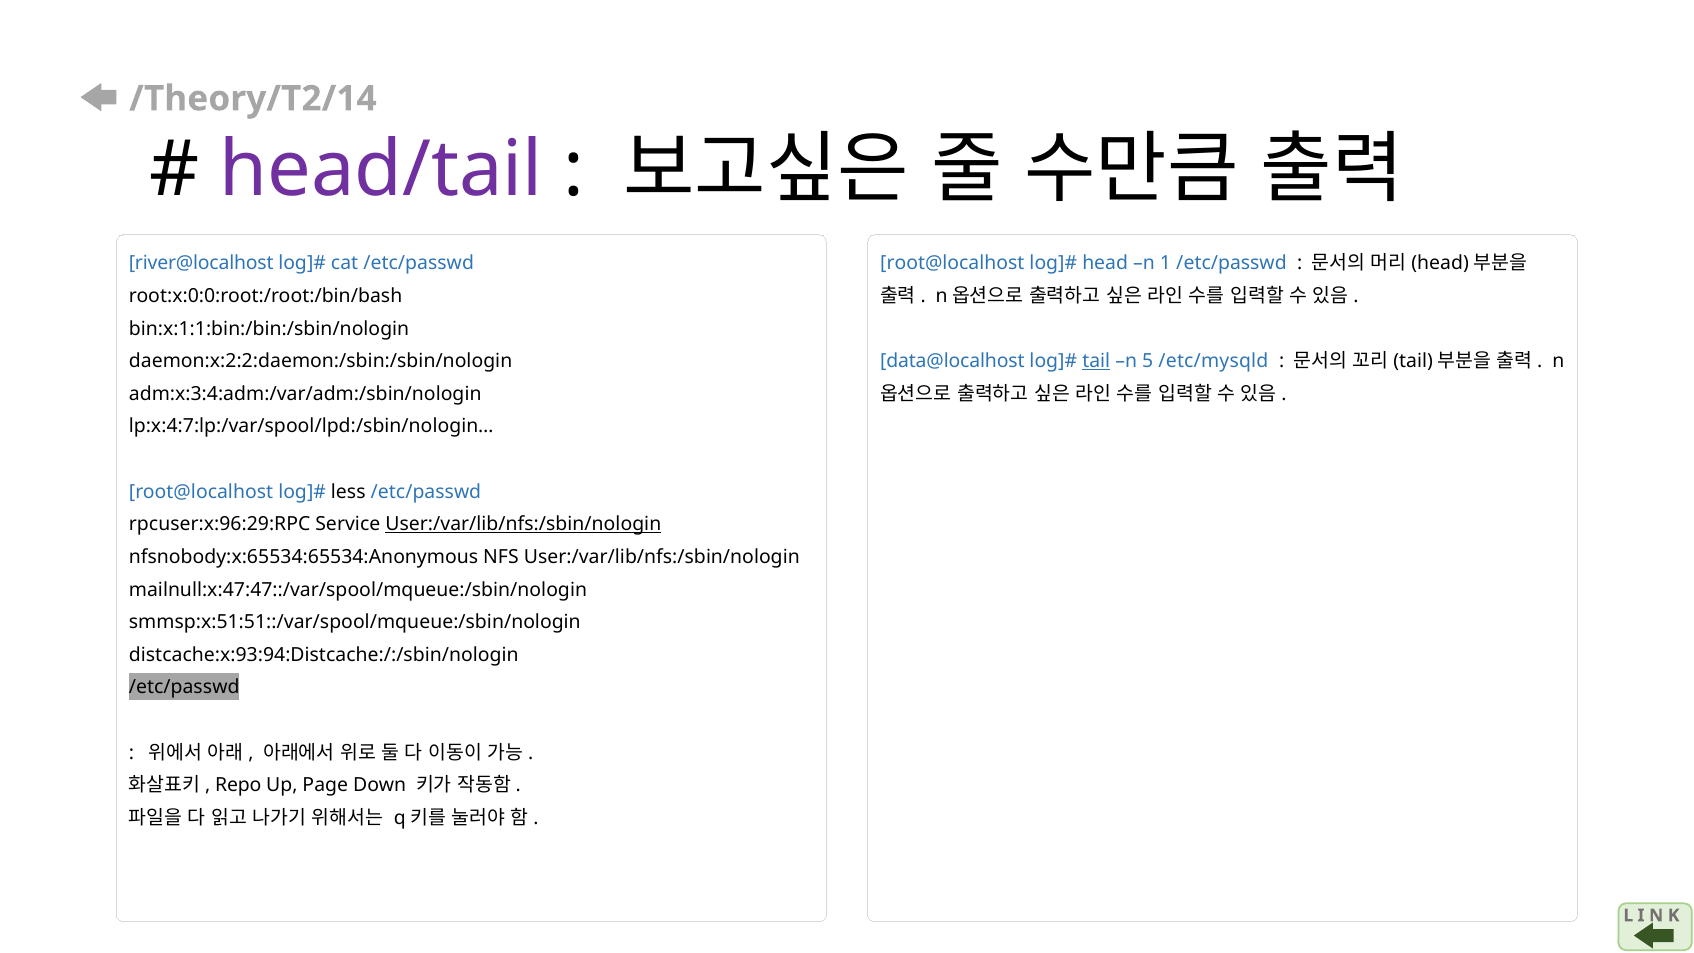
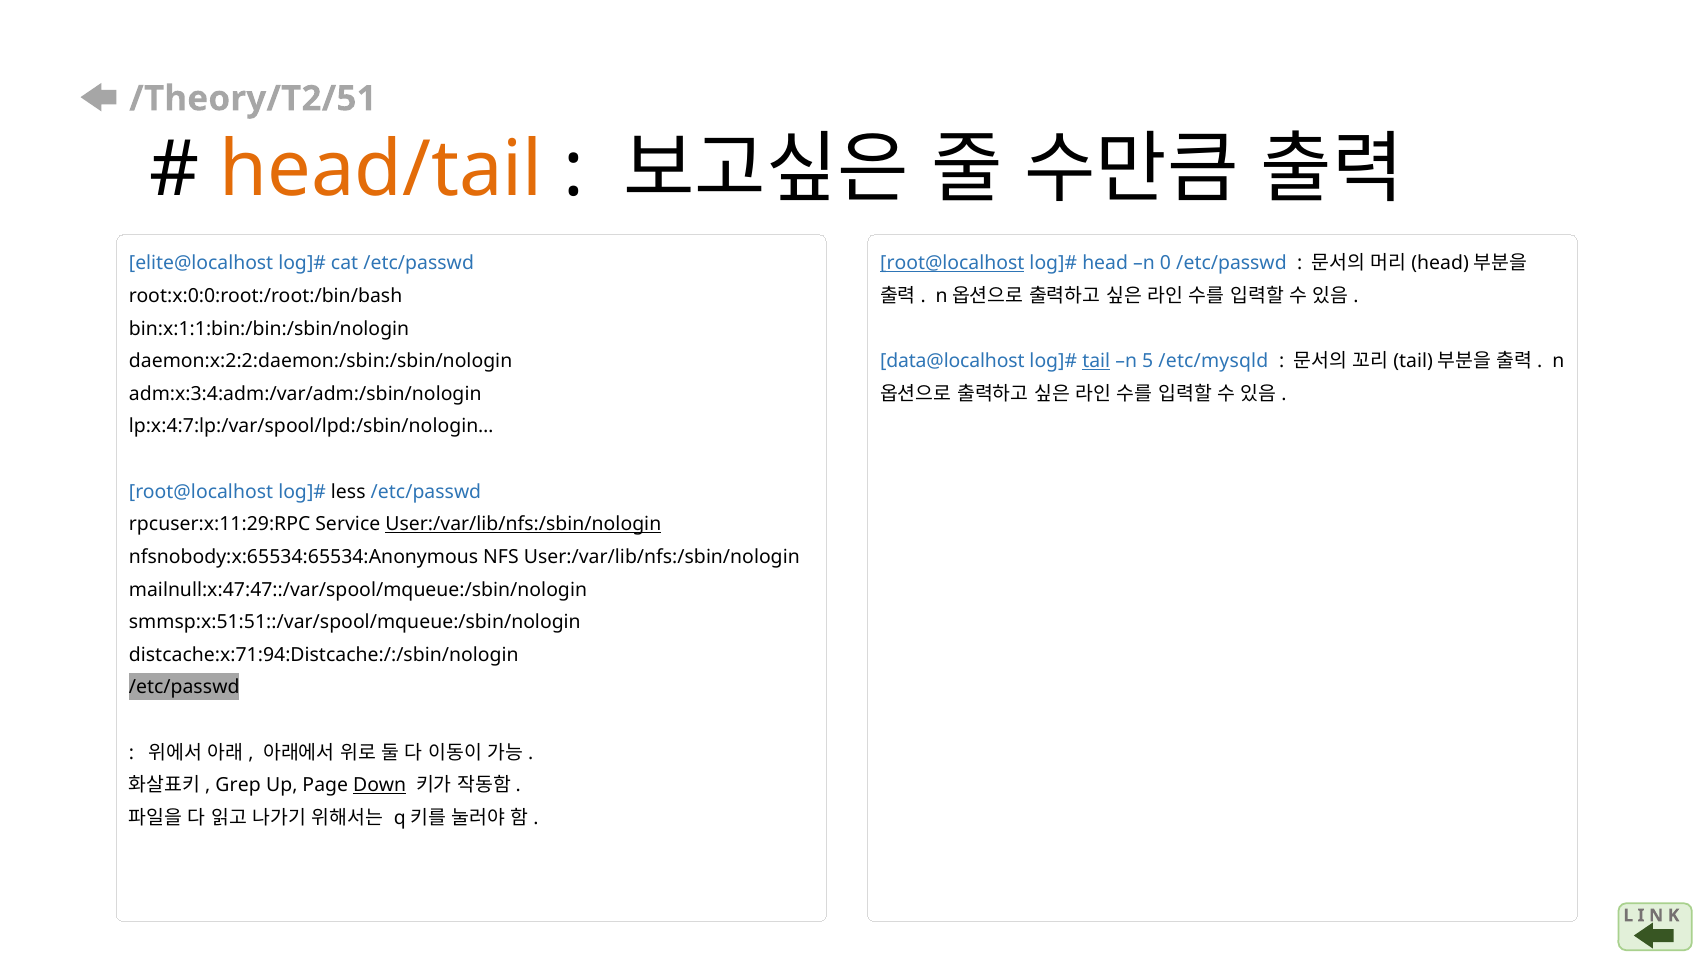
/Theory/T2/14: /Theory/T2/14 -> /Theory/T2/51 (253, 99)
head/tail colour: purple -> orange (381, 169)
river@localhost: river@localhost -> elite@localhost (201, 263)
root@localhost underline: none -> present (952, 263)
1: 1 -> 0 (1166, 263)
rpcuser:x:96:29:RPC: rpcuser:x:96:29:RPC -> rpcuser:x:11:29:RPC (220, 524)
distcache:x:93:94:Distcache:/:/sbin/nologin: distcache:x:93:94:Distcache:/:/sbin/nologin -> distcache:x:71:94:Distcache:/:/sbin/nologin (324, 655)
Repo: Repo -> Grep (238, 785)
Down underline: none -> present (380, 785)
